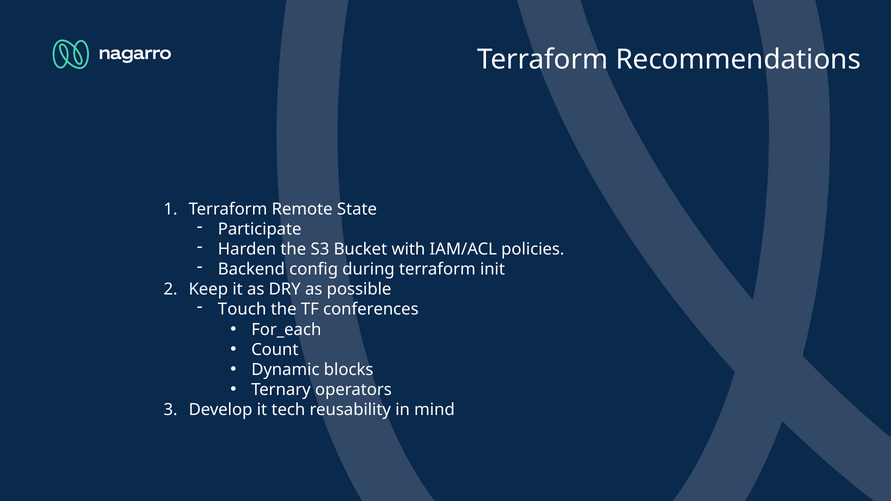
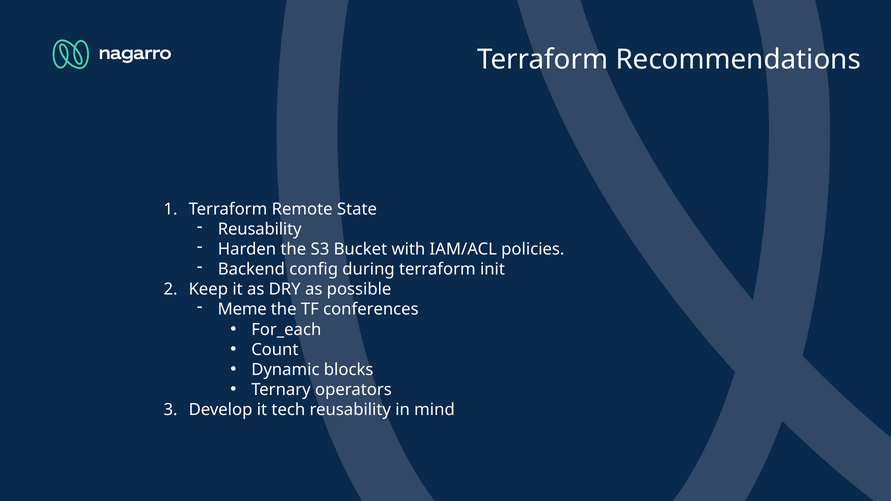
Participate: Participate -> Reusability (260, 229)
Touch: Touch -> Meme (242, 310)
